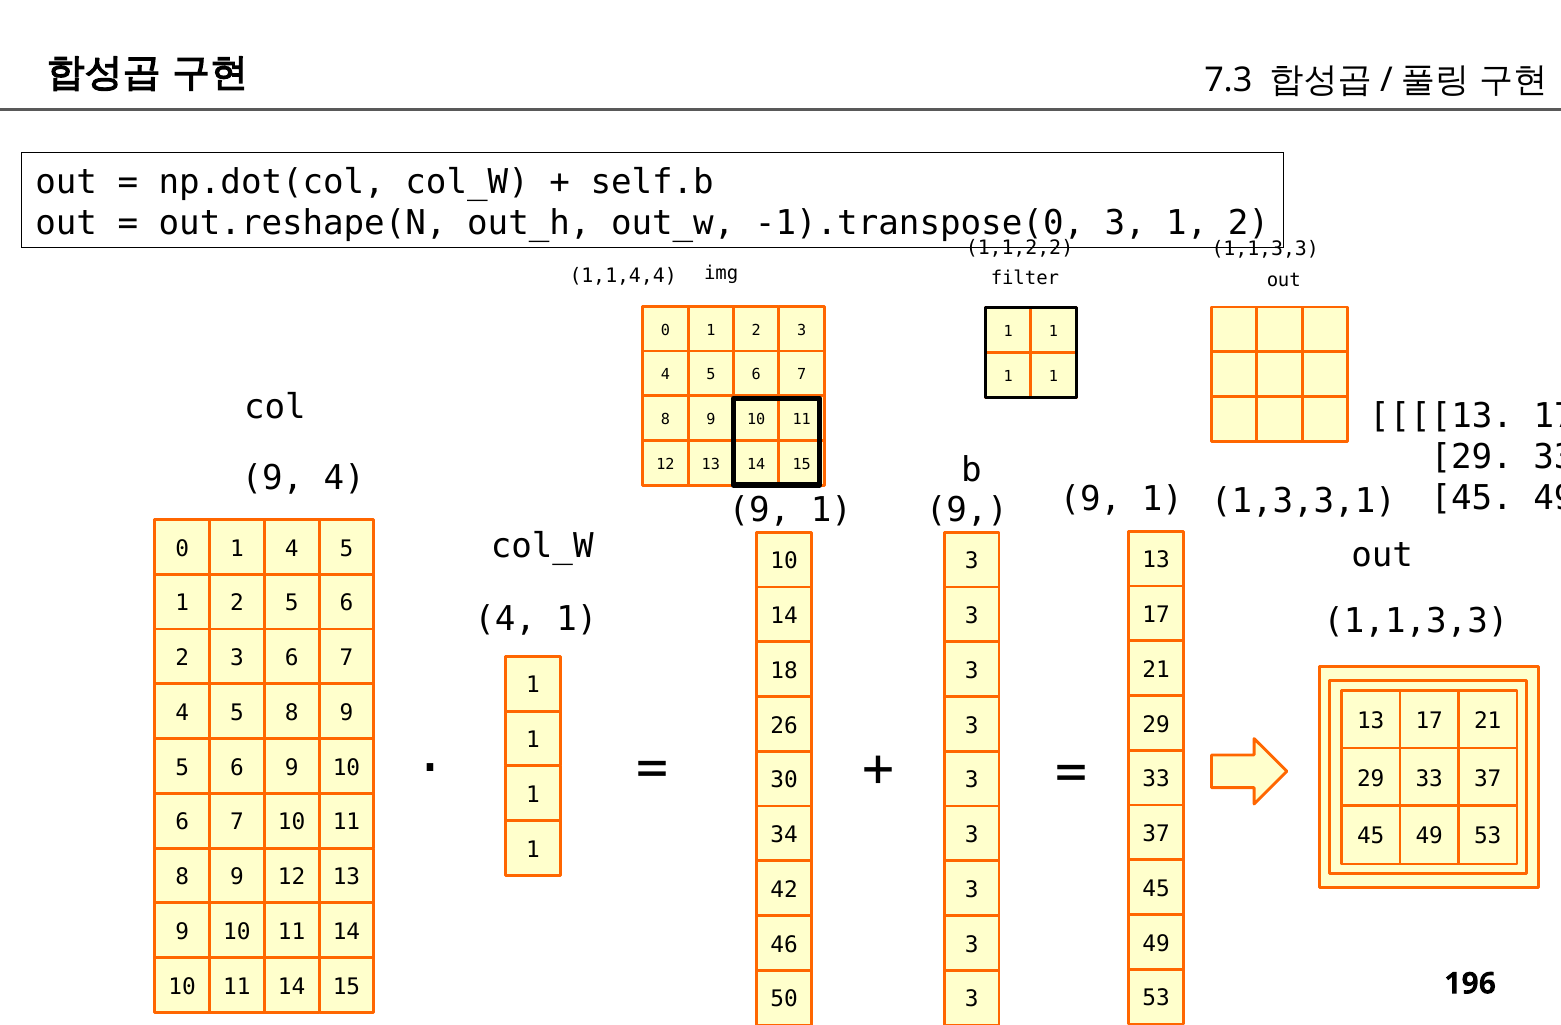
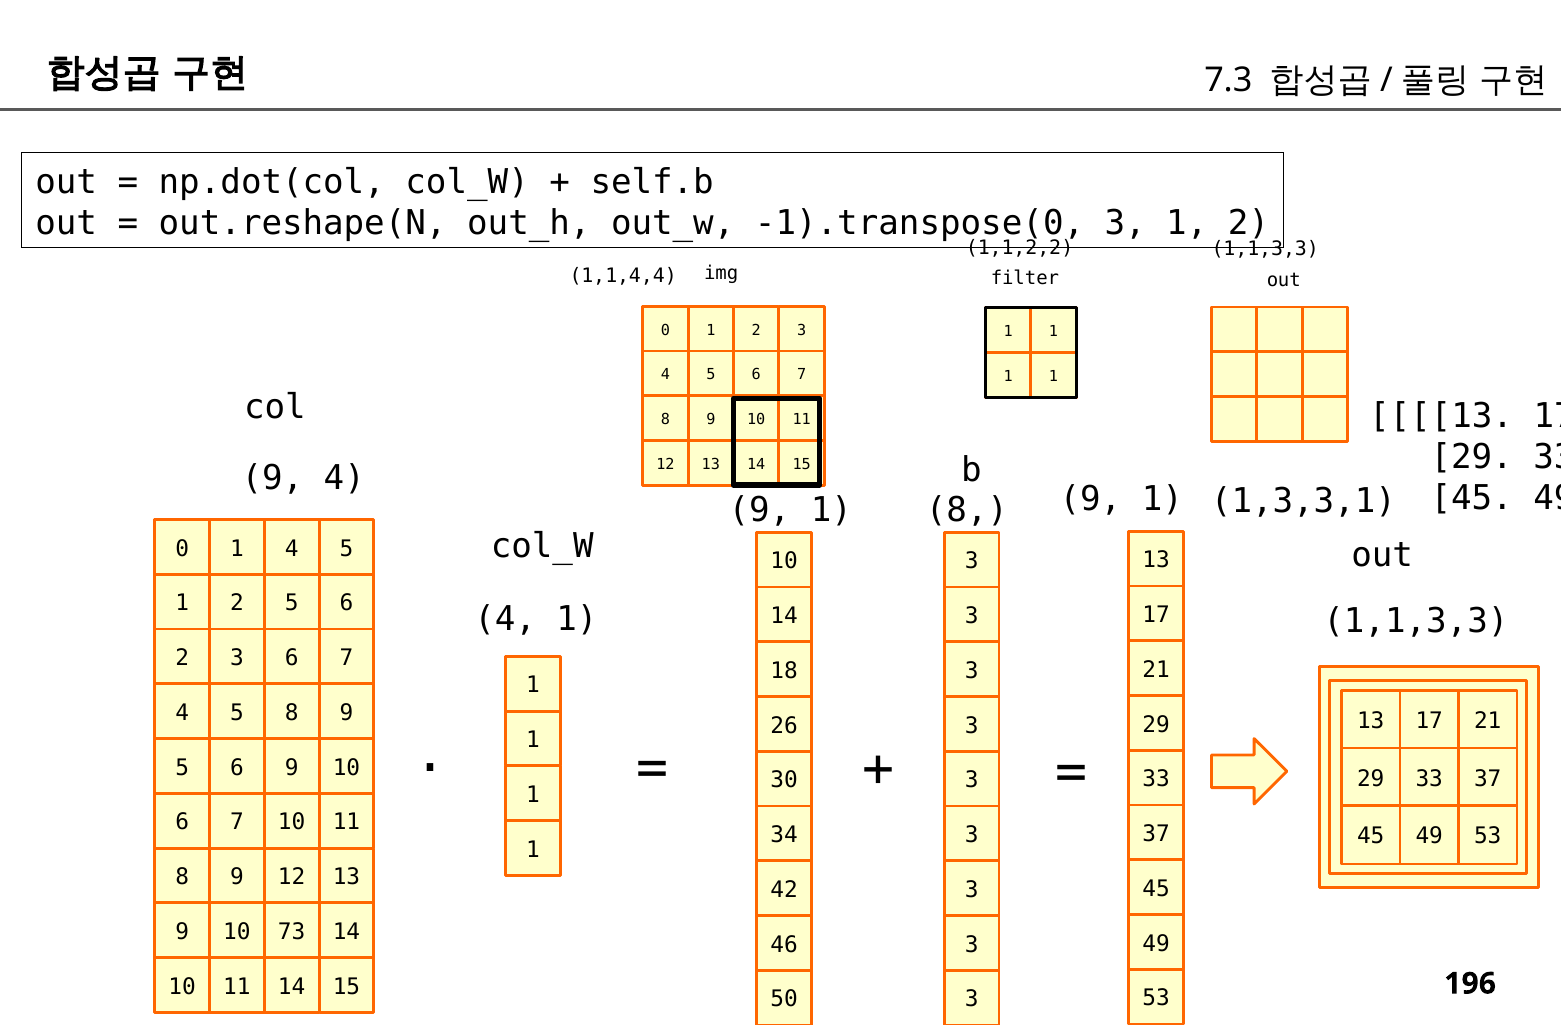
9: 9 -> 8 (967, 511)
11: 11 -> 73 (292, 932)
